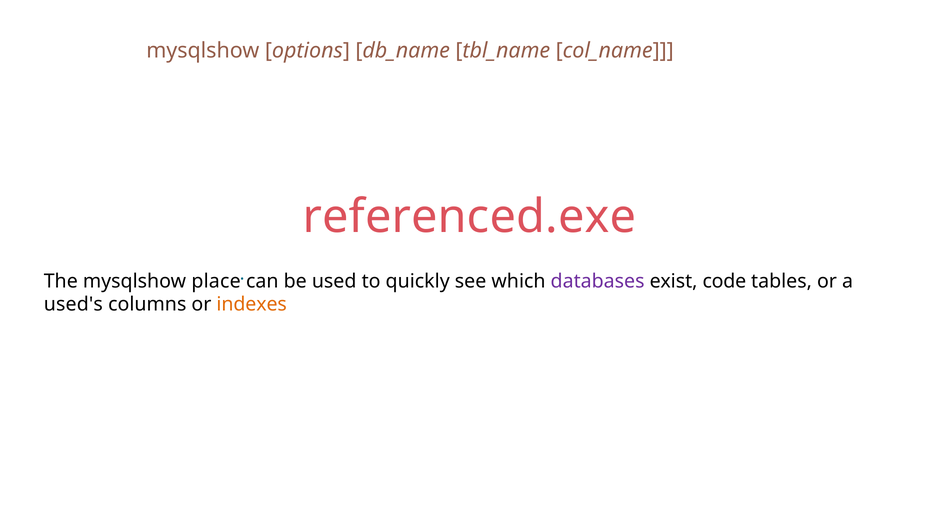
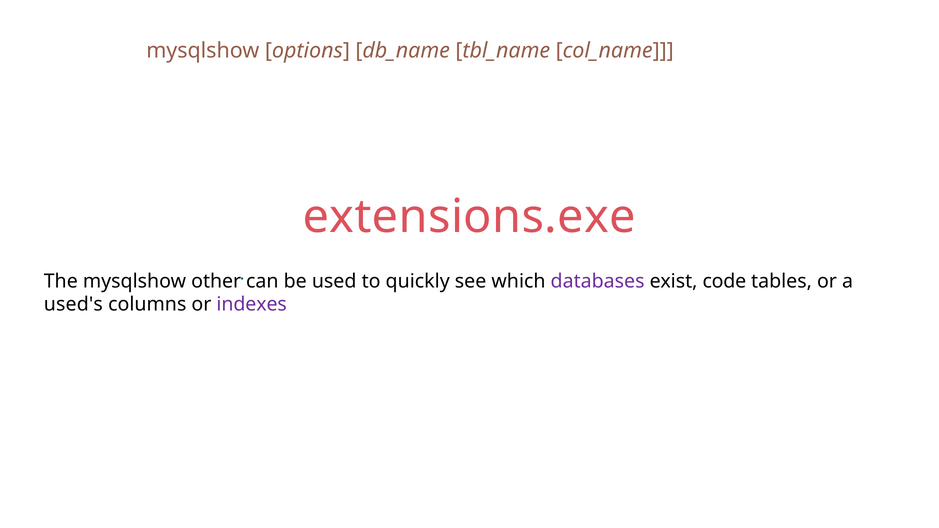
referenced.exe: referenced.exe -> extensions.exe (469, 217)
place: place -> other (216, 281)
indexes colour: orange -> purple (252, 305)
